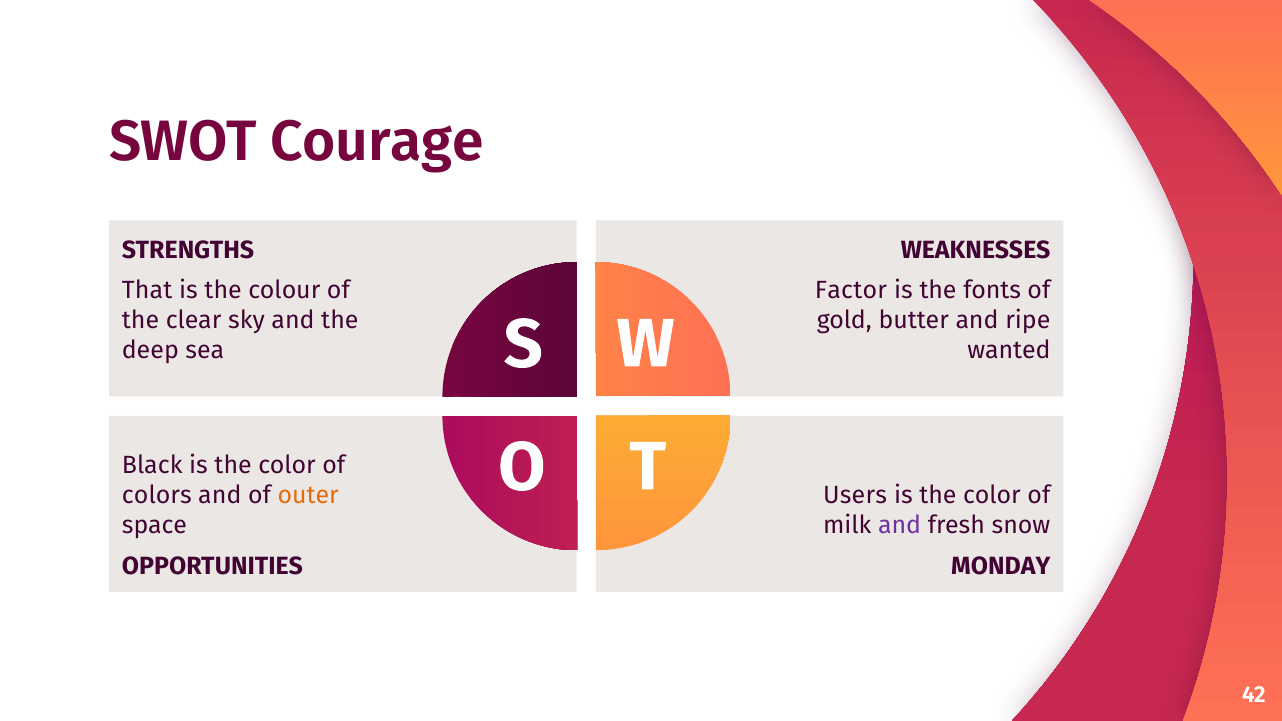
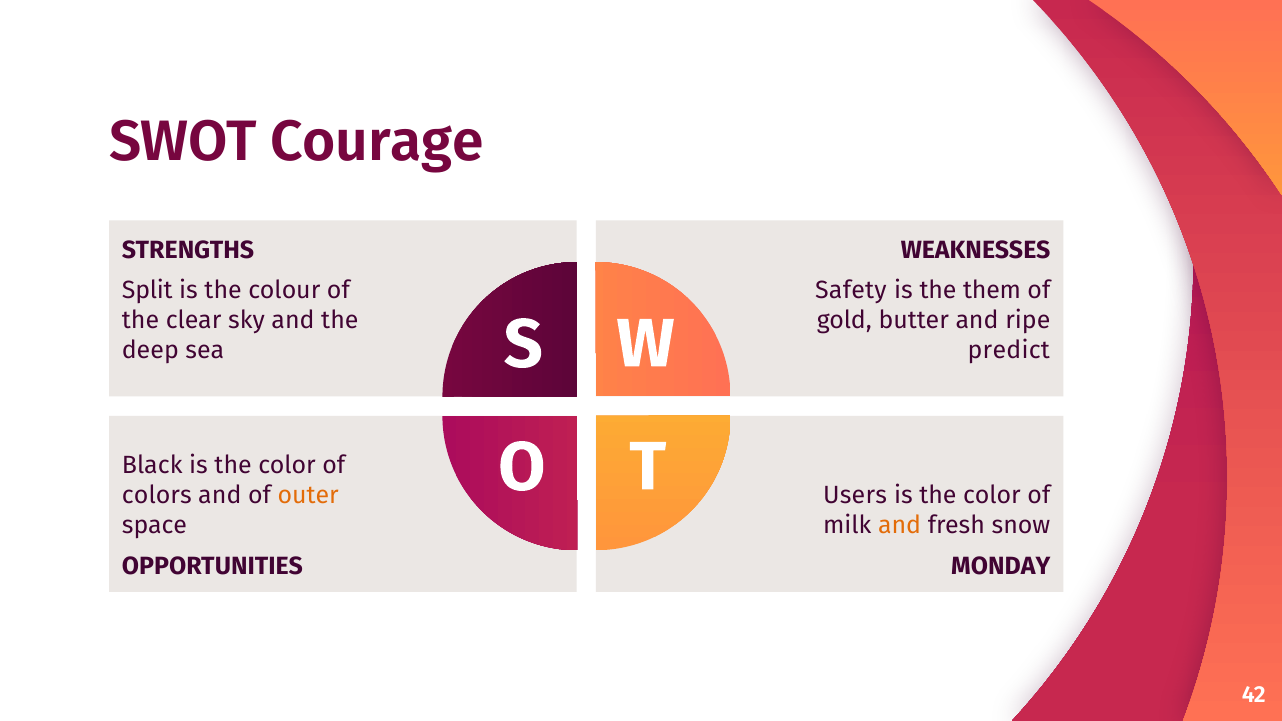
That: That -> Split (147, 291)
Factor: Factor -> Safety (851, 291)
fonts: fonts -> them (992, 291)
wanted: wanted -> predict (1009, 351)
and colour: purple -> orange (900, 525)
